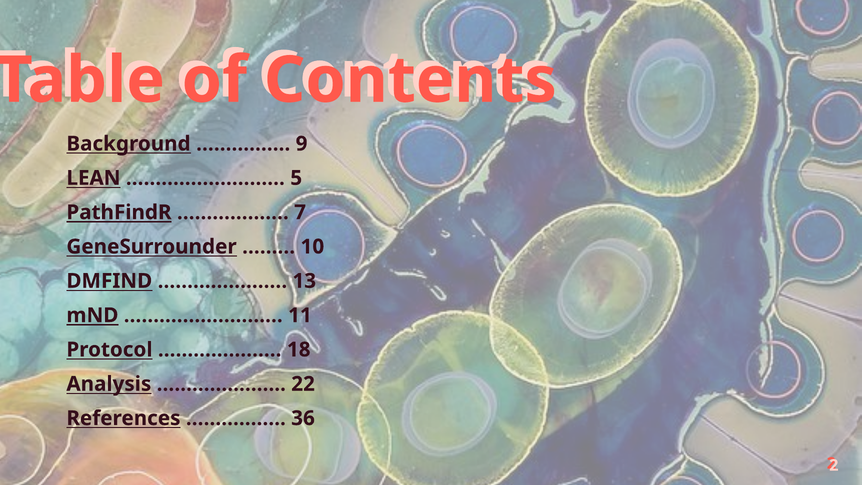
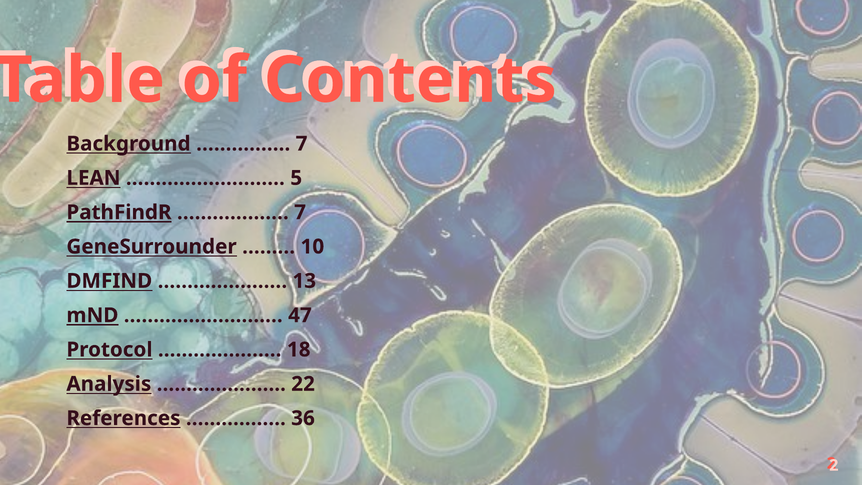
9: 9 -> 7 (302, 144)
11: 11 -> 47 (300, 315)
